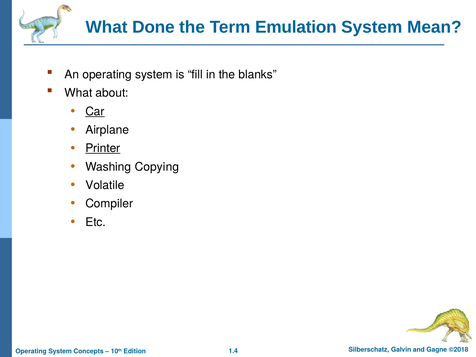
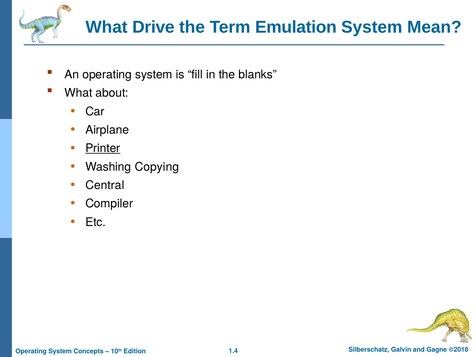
Done: Done -> Drive (153, 27)
Car underline: present -> none (95, 111)
Volatile: Volatile -> Central (105, 185)
